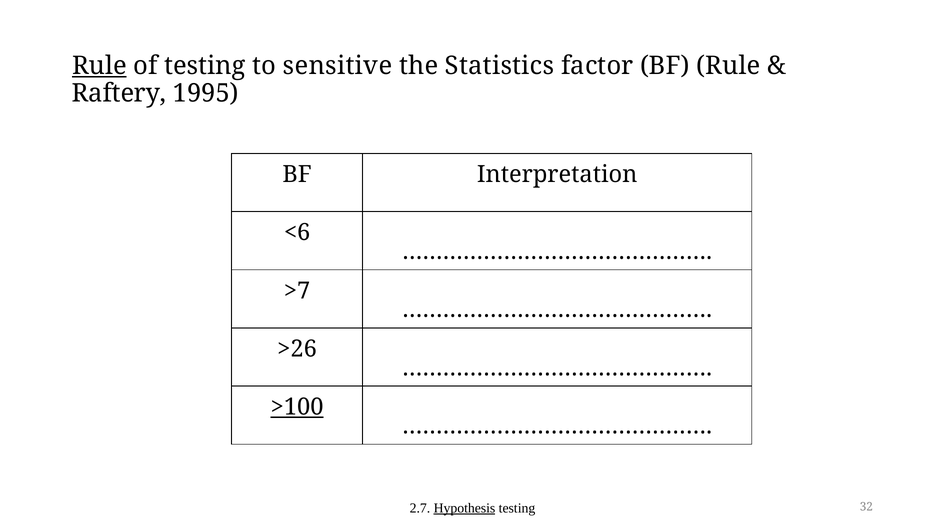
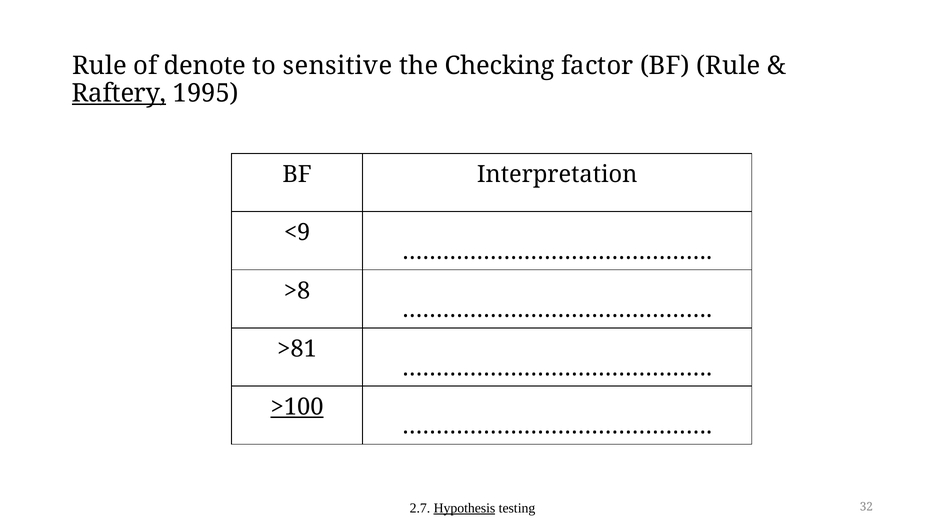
Rule underline: present -> none (99, 66)
of testing: testing -> denote (205, 66)
Statistics: Statistics -> Checking (500, 66)
Raftery underline: none -> present (119, 93)
<6: <6 -> <9 (297, 232)
>7: >7 -> >8 (297, 291)
>26: >26 -> >81 (297, 349)
